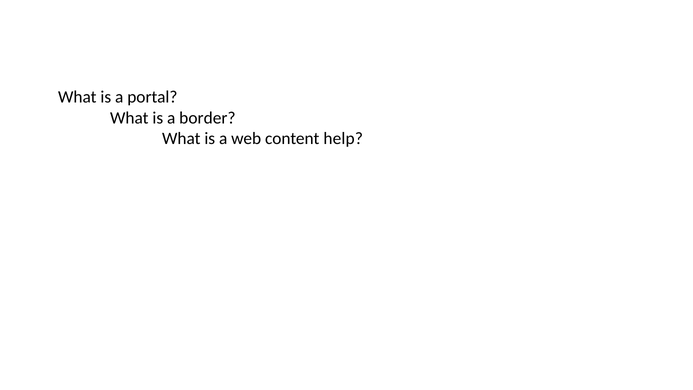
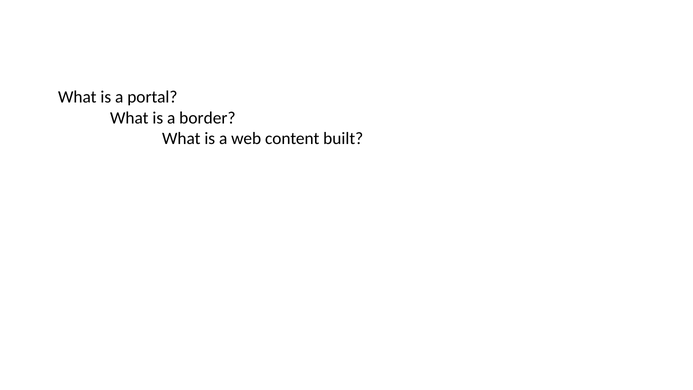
help: help -> built (343, 139)
